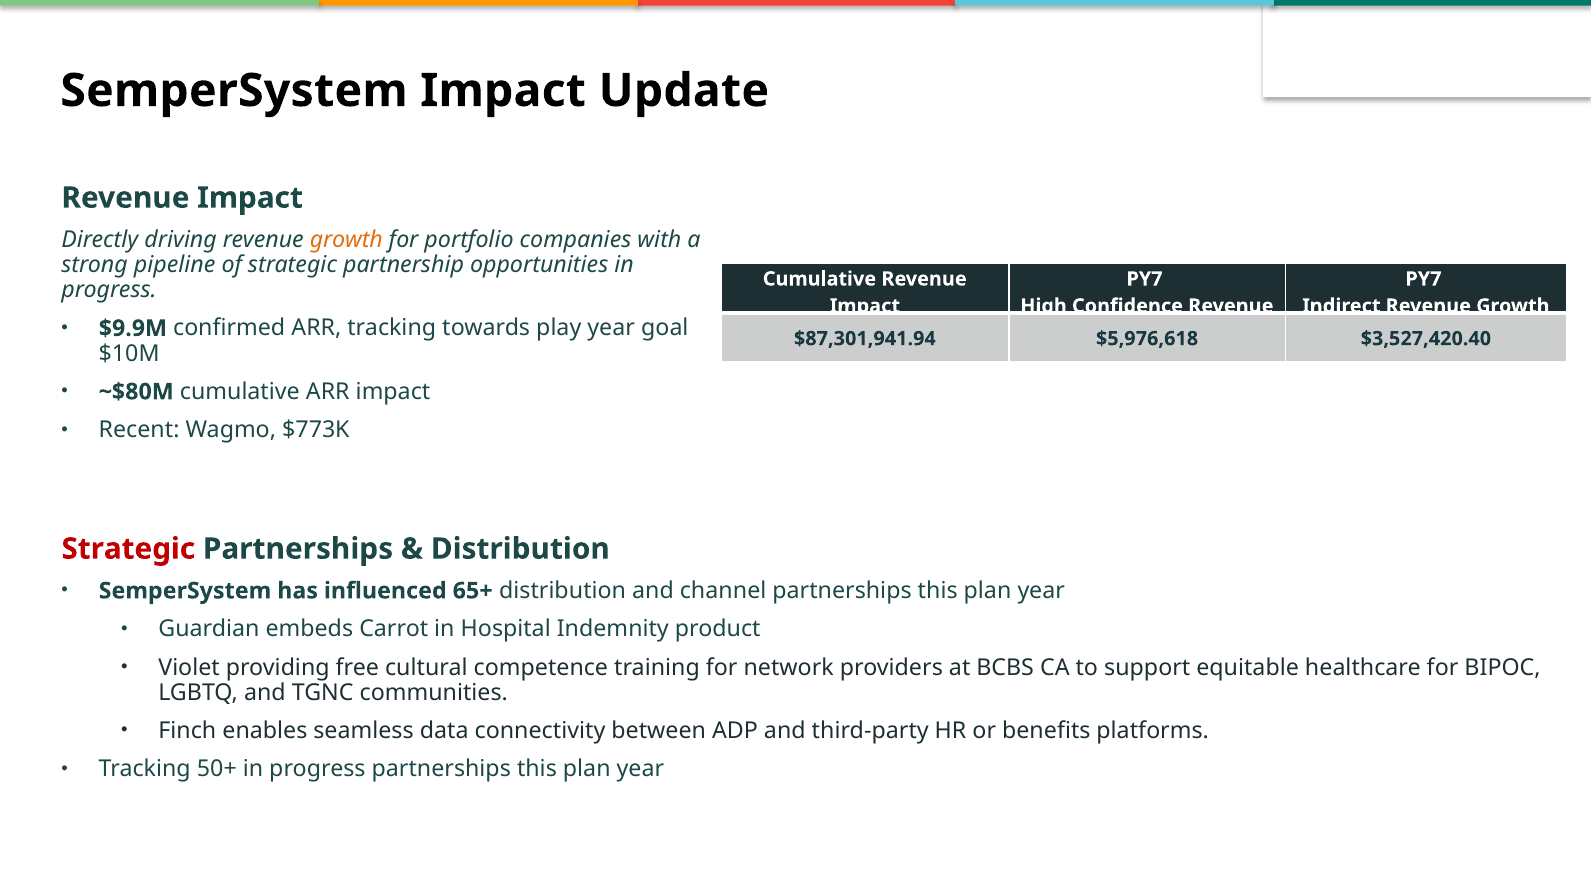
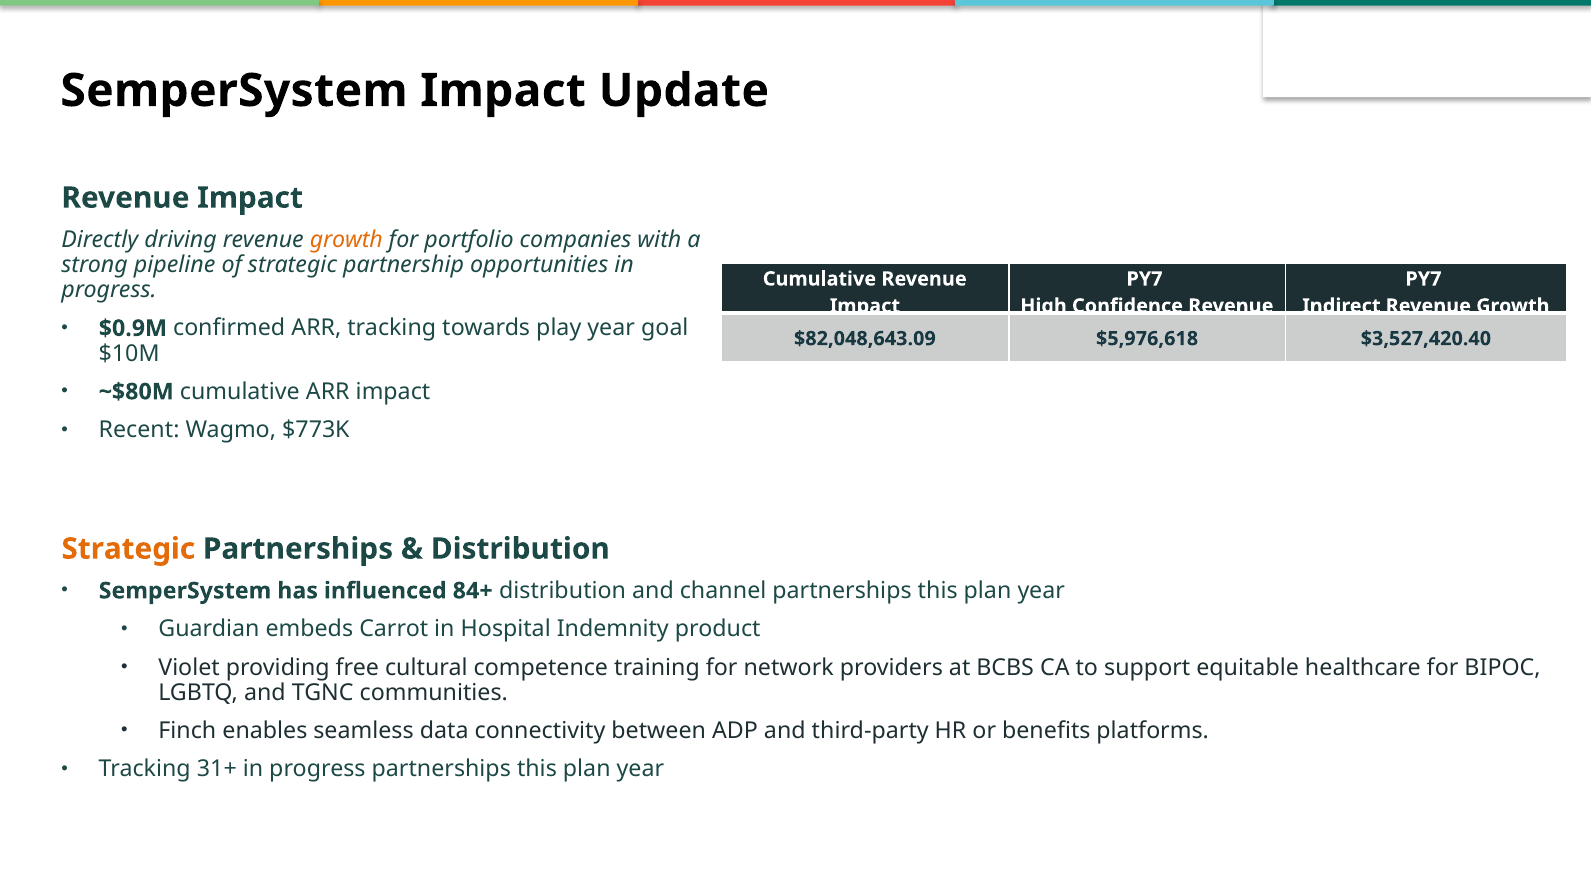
$9.9M: $9.9M -> $0.9M (133, 328)
$87,301,941.94: $87,301,941.94 -> $82,048,643.09 (865, 339)
Strategic colour: red -> orange (128, 549)
65+: 65+ -> 84+ (473, 591)
50+: 50+ -> 31+ (217, 769)
